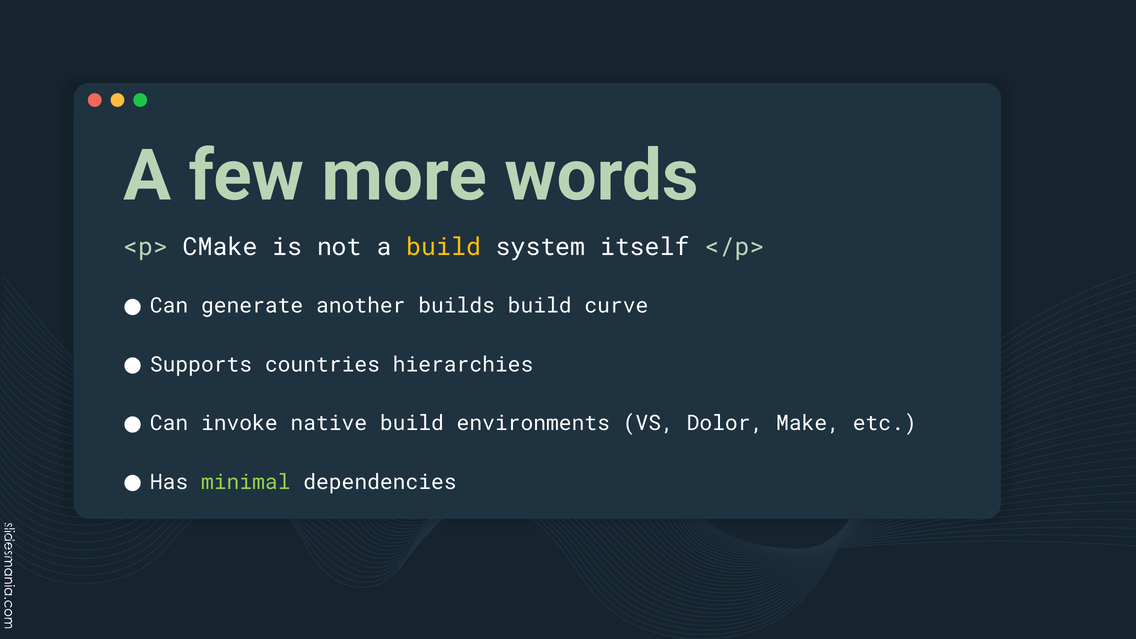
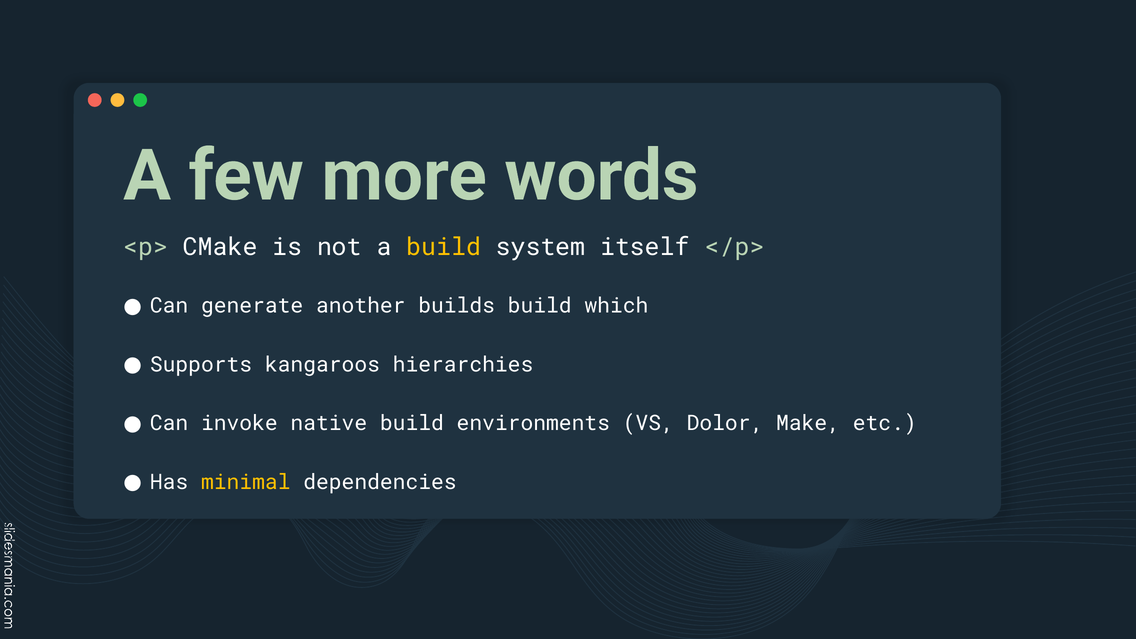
curve: curve -> which (616, 306)
countries: countries -> kangaroos (322, 365)
minimal colour: light green -> yellow (246, 482)
